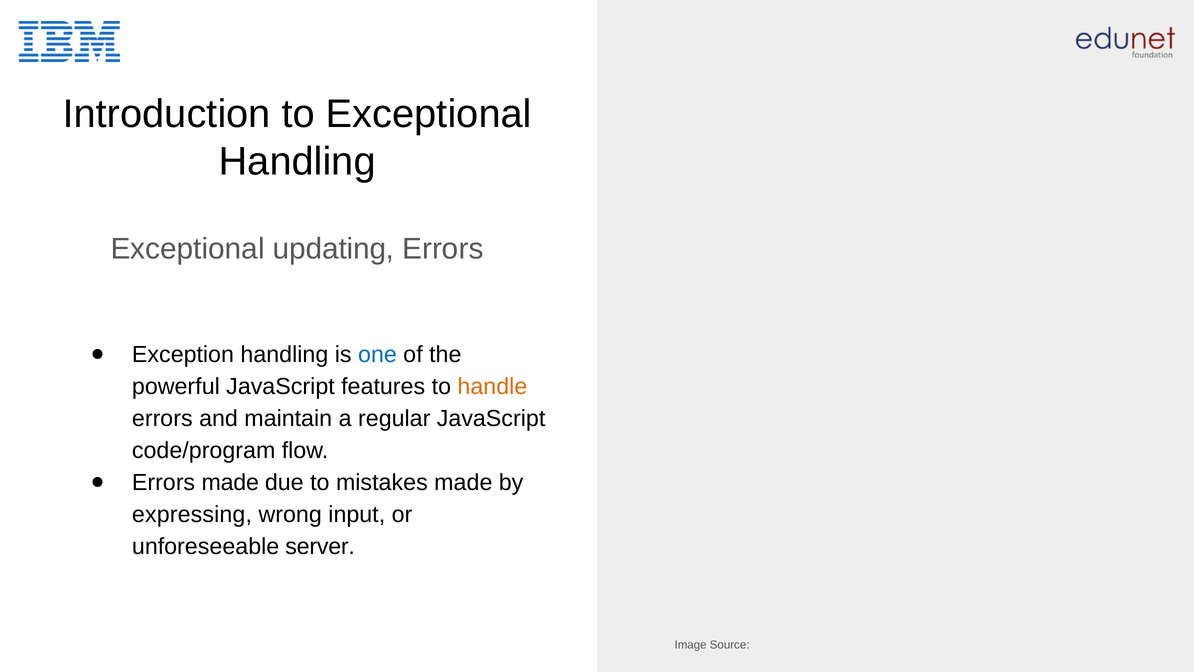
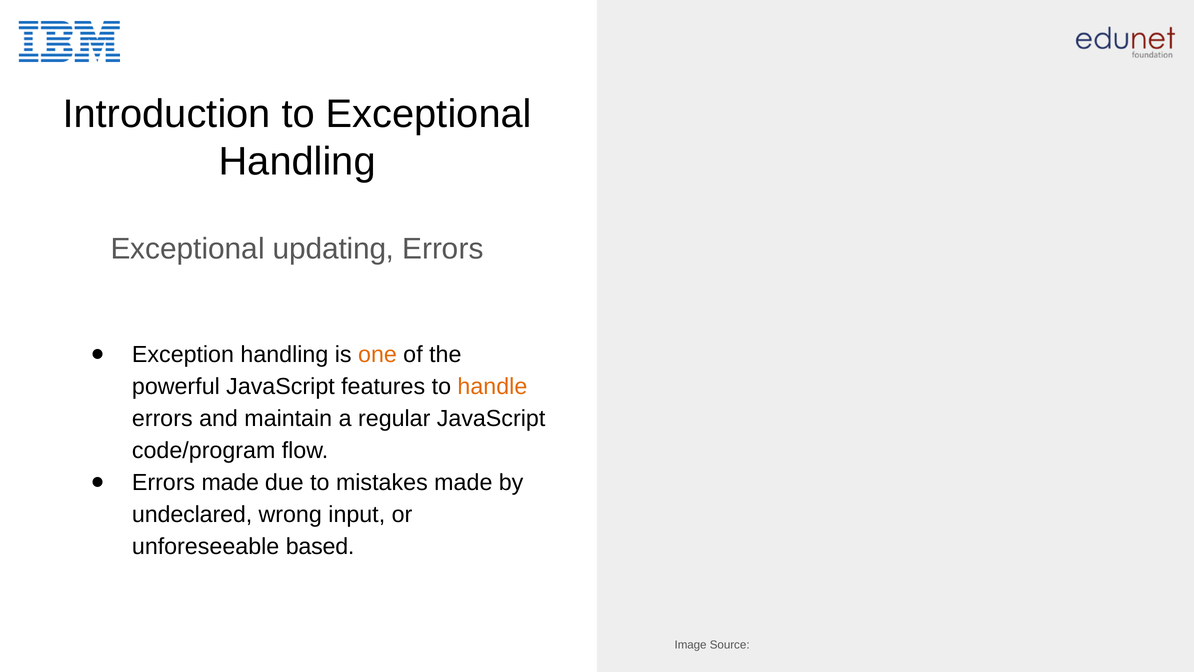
one colour: blue -> orange (377, 354)
expressing: expressing -> undeclared (192, 514)
server: server -> based (320, 546)
